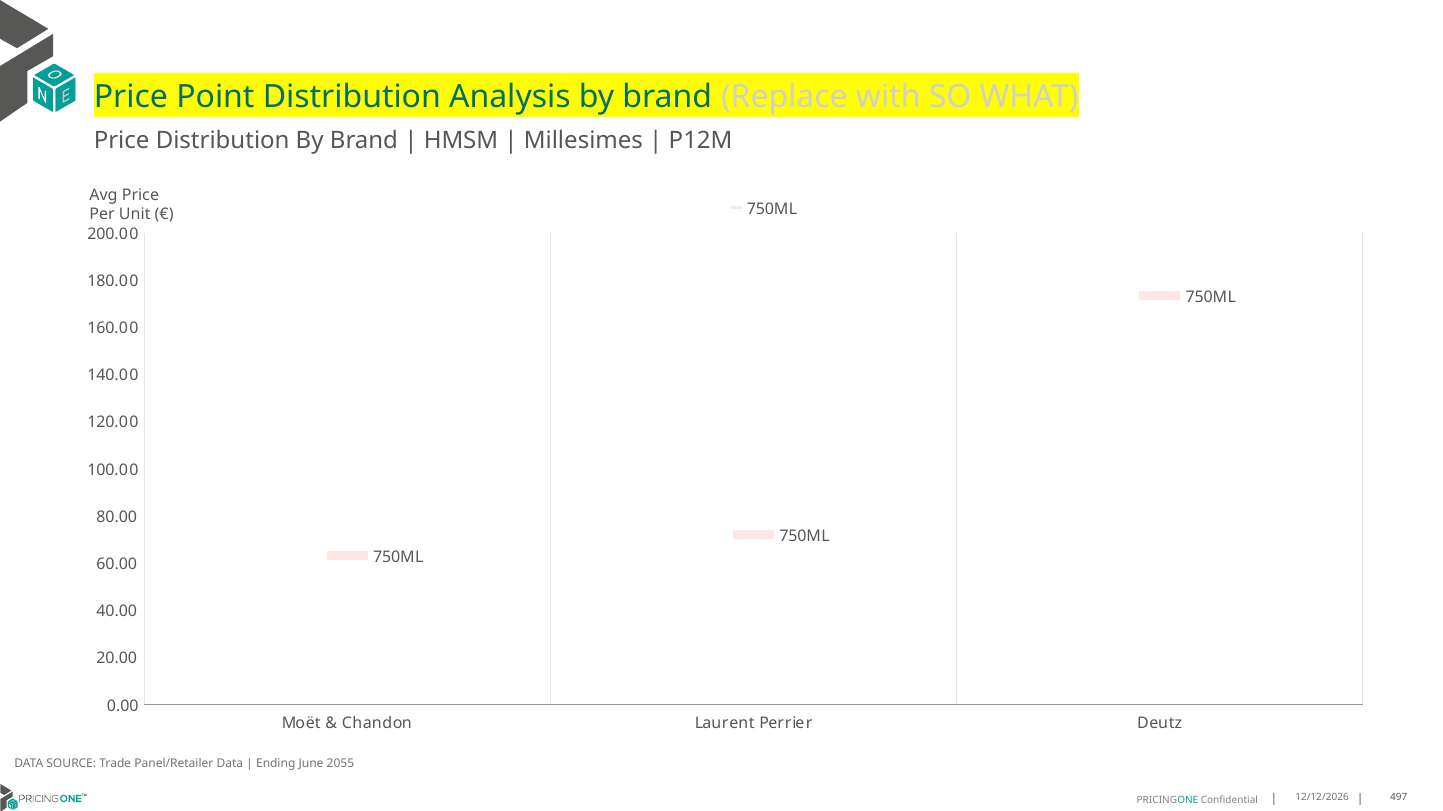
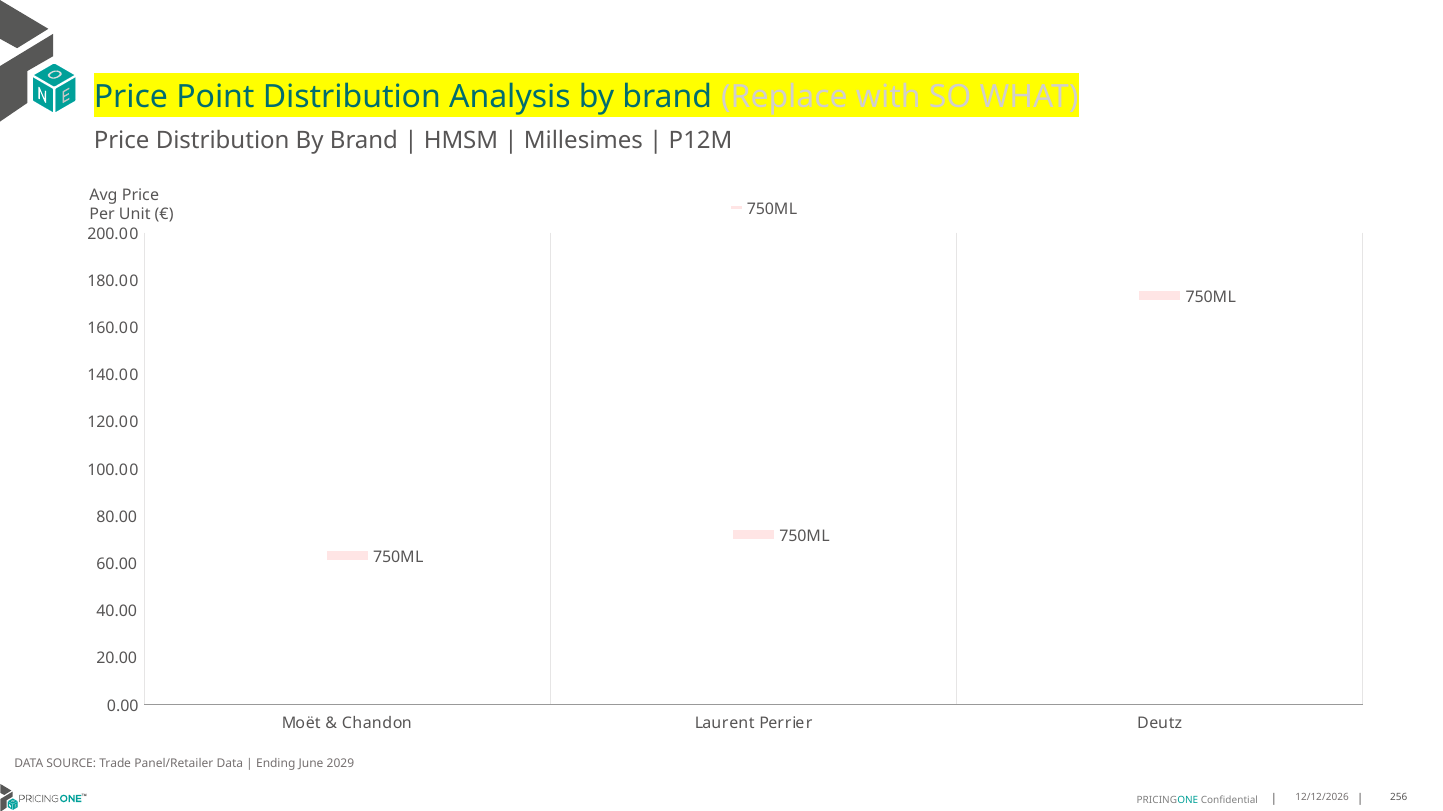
2055: 2055 -> 2029 (340, 765)
497: 497 -> 256 (1399, 798)
